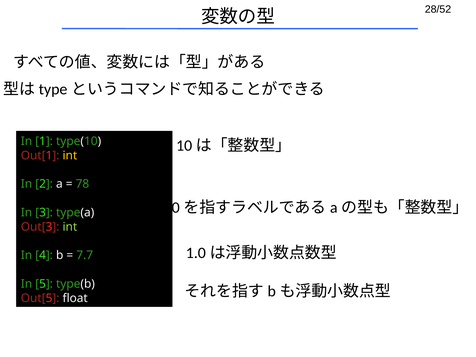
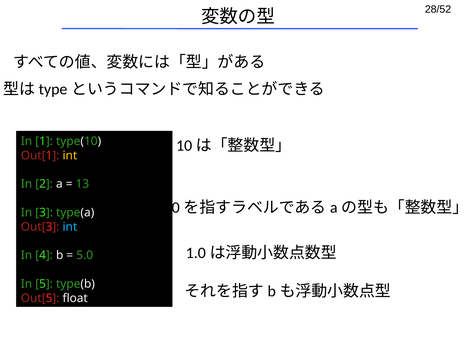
78: 78 -> 13 (82, 184)
int colour: light green -> light blue (70, 227)
7.7: 7.7 -> 5.0 (85, 255)
